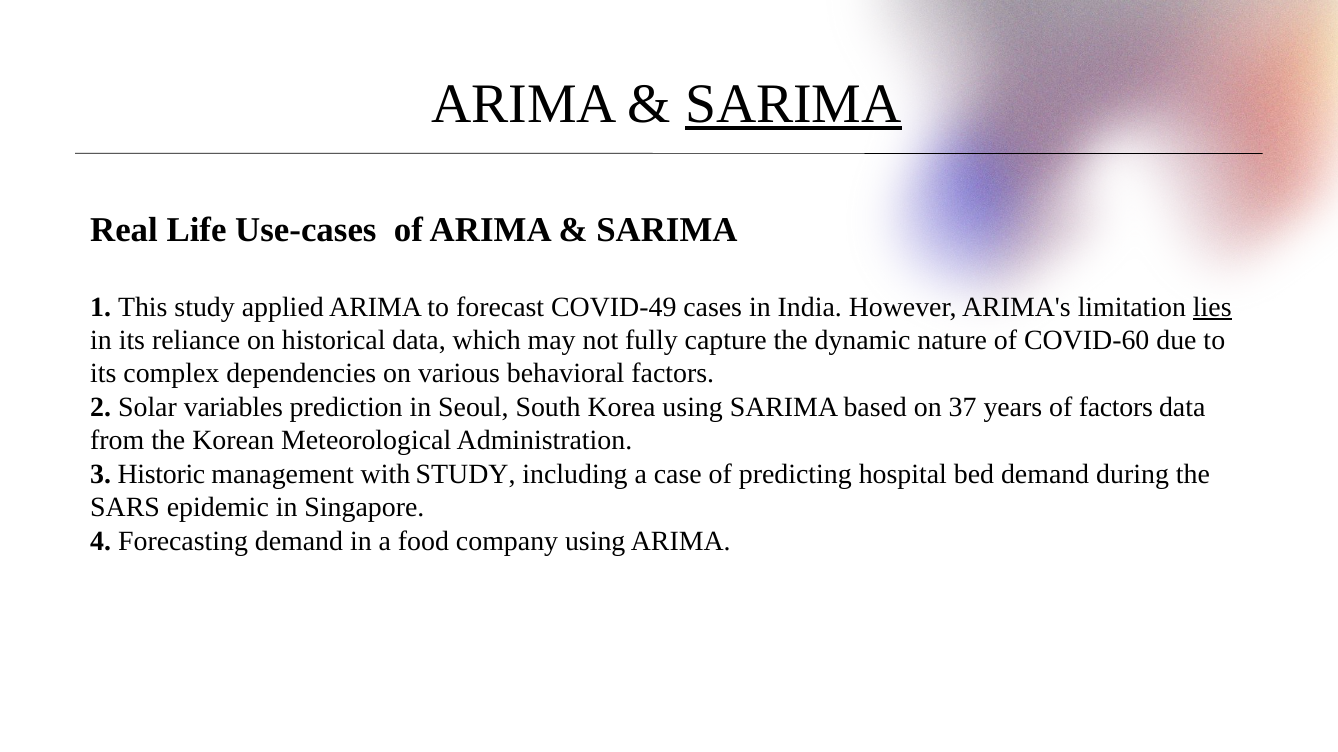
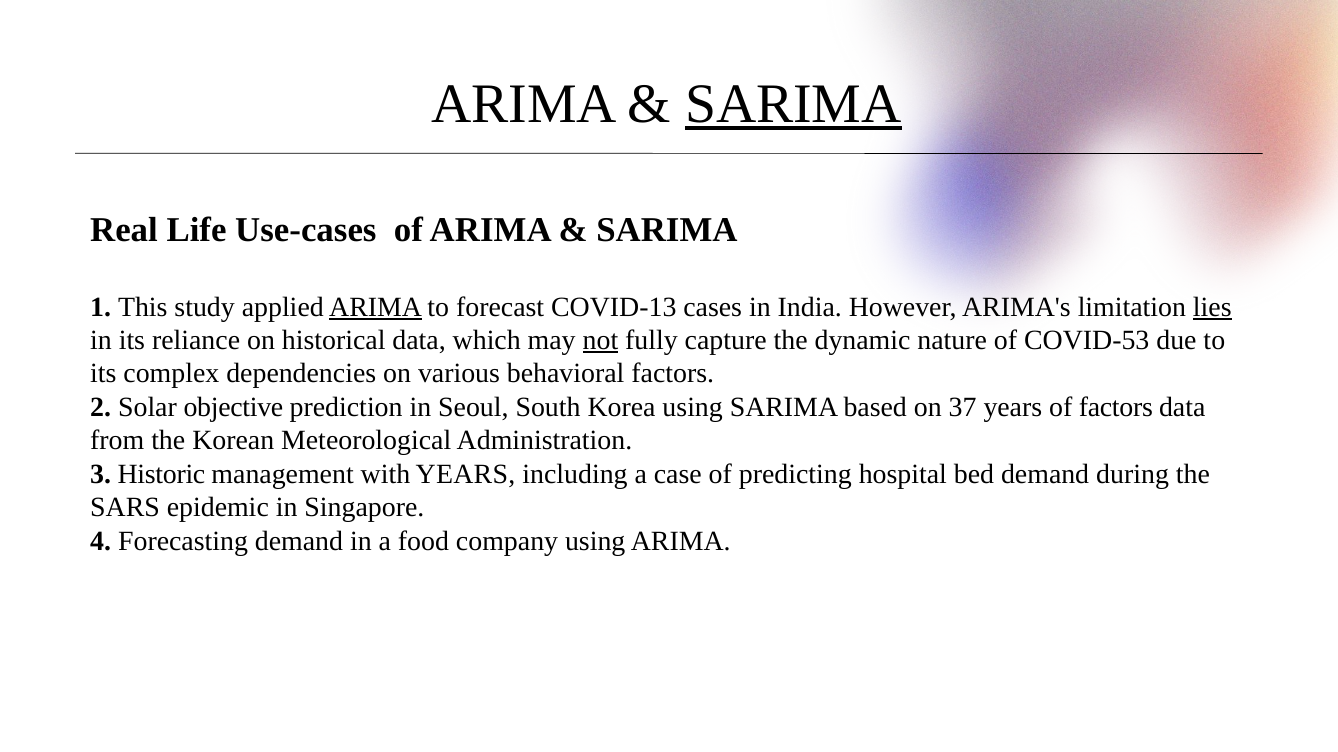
ARIMA underline: none -> present (376, 307)
COVID-49: COVID-49 -> COVID-13 (614, 307)
not underline: none -> present (600, 341)
COVID-60: COVID-60 -> COVID-53 (1087, 341)
variables: variables -> objective (233, 407)
with STUDY: STUDY -> YEARS (465, 474)
